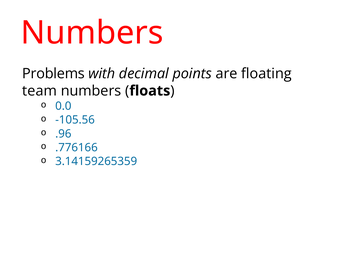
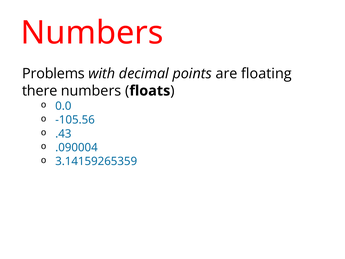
team: team -> there (40, 91)
.96: .96 -> .43 (63, 134)
.776166: .776166 -> .090004 (76, 147)
